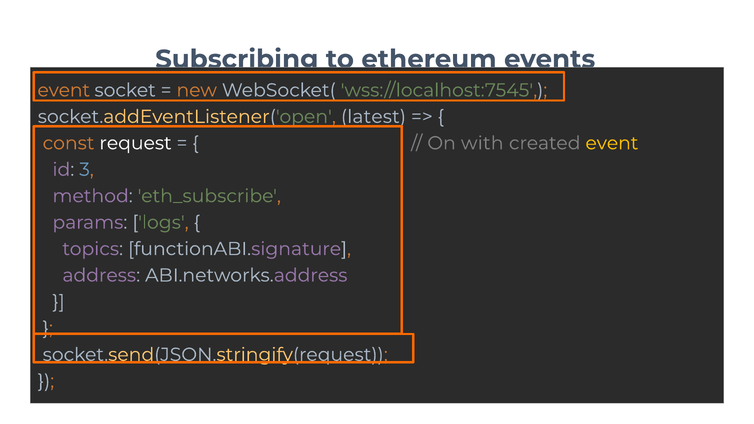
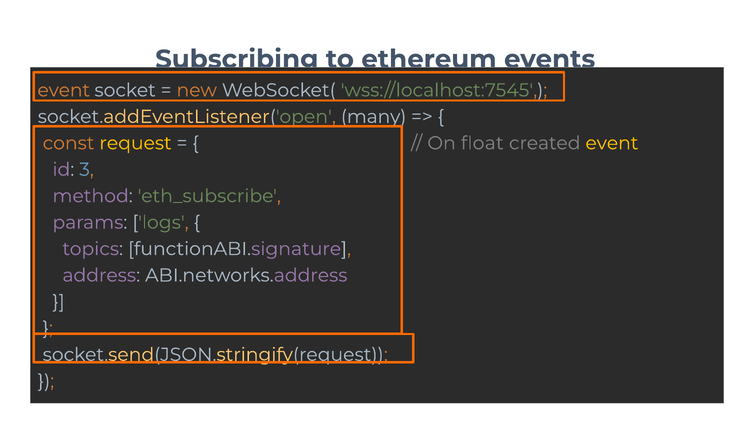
latest: latest -> many (374, 117)
request colour: white -> yellow (136, 143)
with: with -> float (482, 143)
